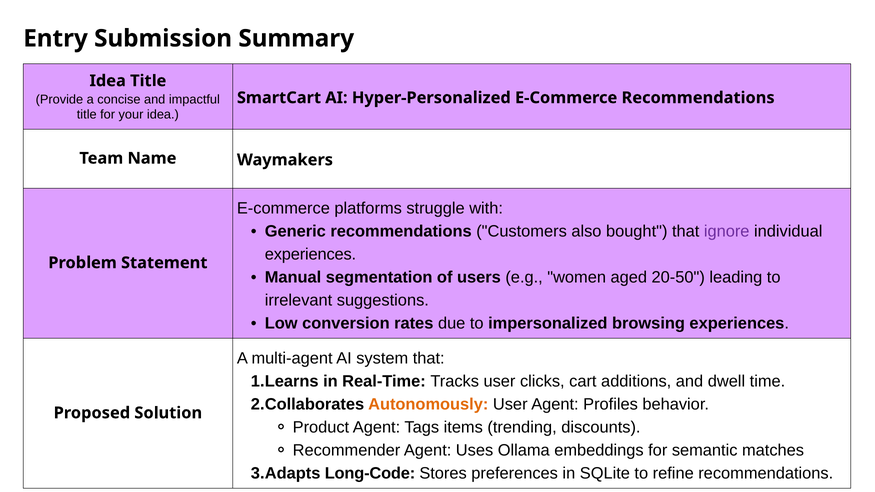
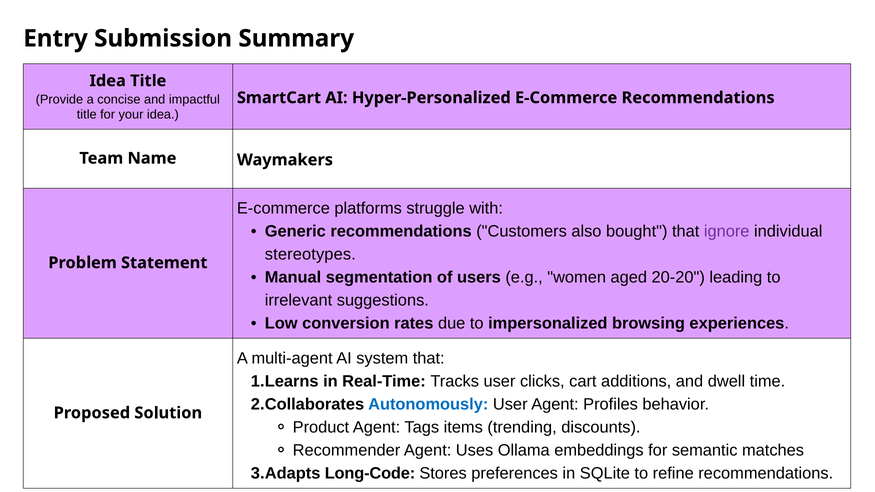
experiences: experiences -> stereotypes (310, 254)
20-50: 20-50 -> 20-20 (678, 277)
Autonomously colour: orange -> blue (428, 405)
